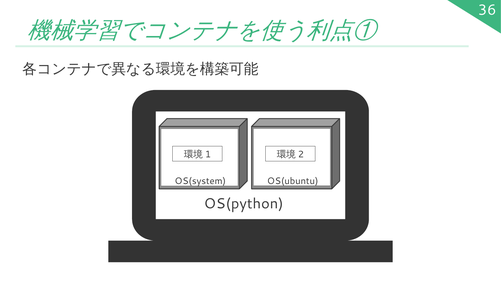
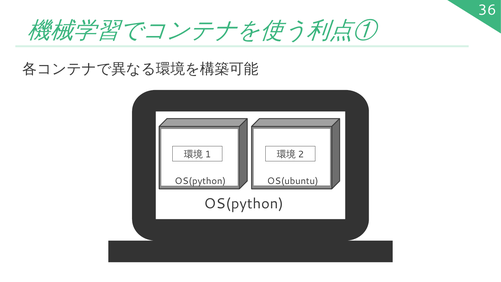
OS(system: OS(system -> OS(python (200, 181)
